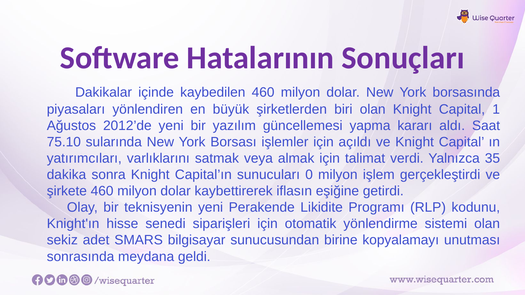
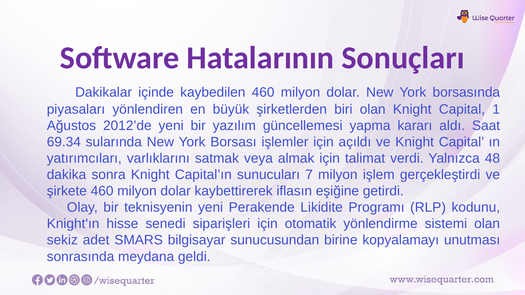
75.10: 75.10 -> 69.34 (64, 142)
35: 35 -> 48 (492, 159)
0: 0 -> 7 (309, 175)
